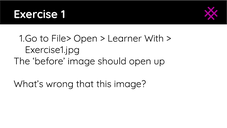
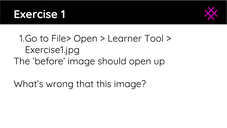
With: With -> Tool (154, 38)
